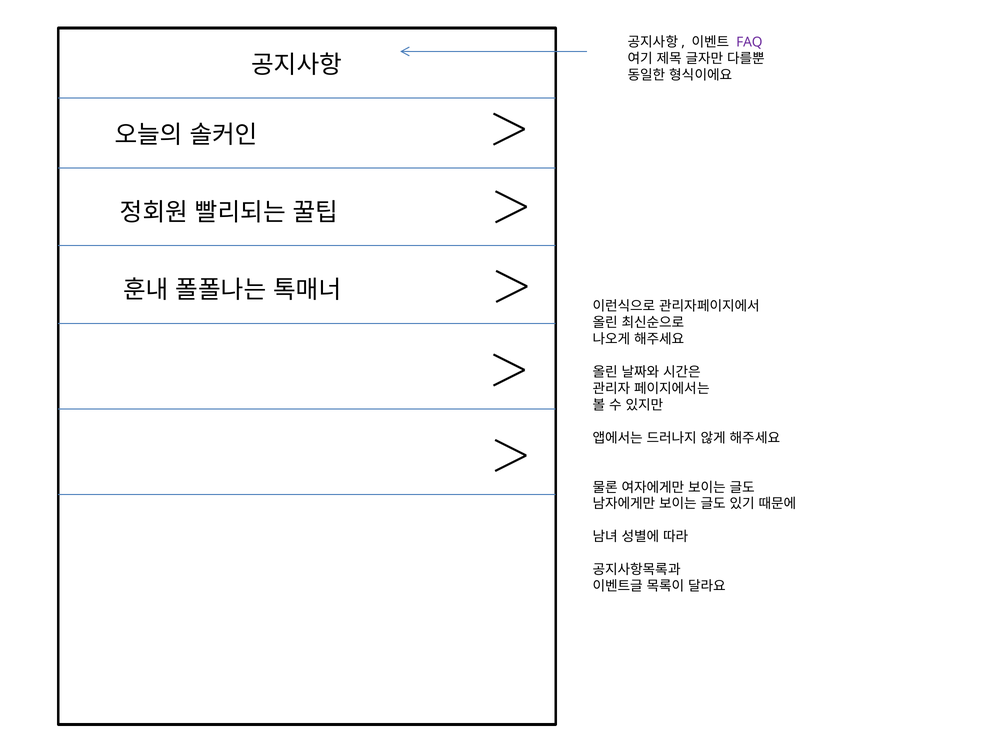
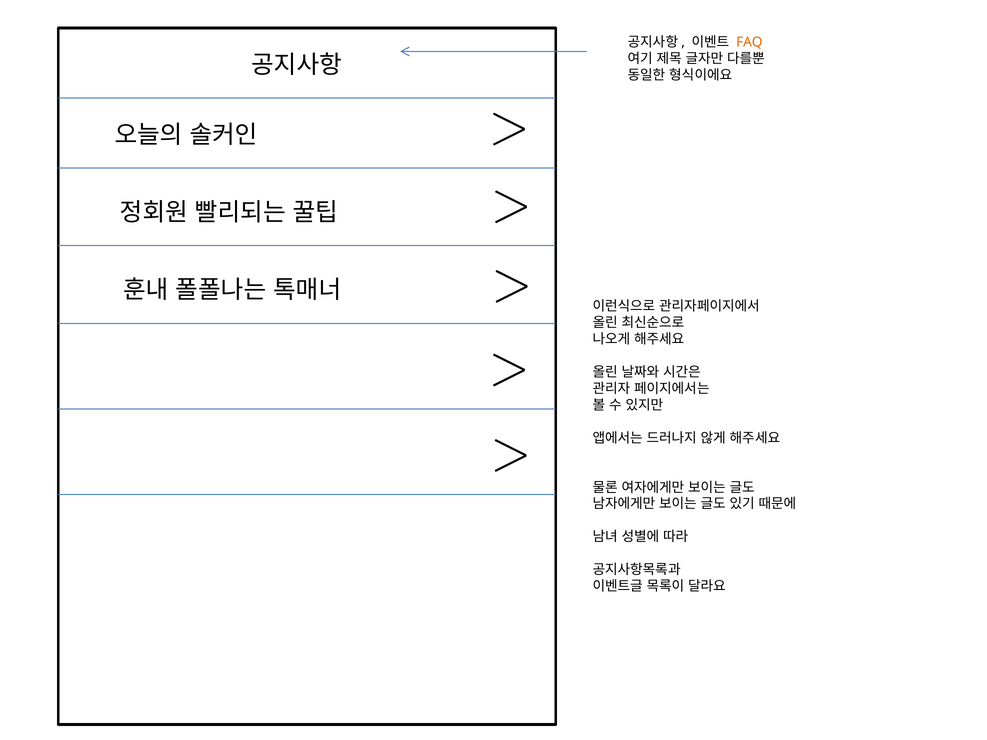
FAQ colour: purple -> orange (749, 42)
